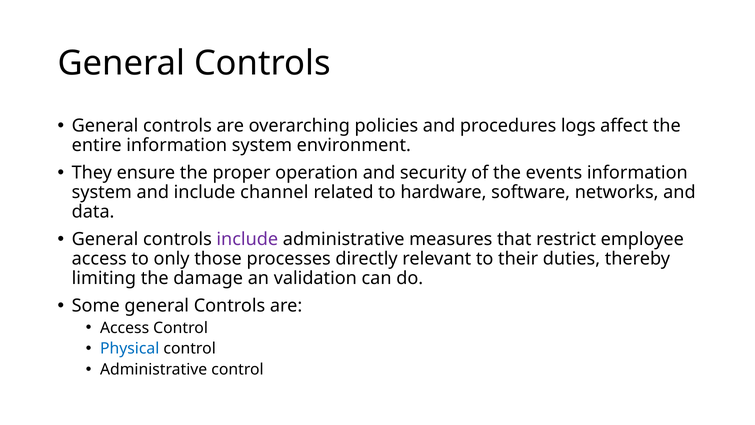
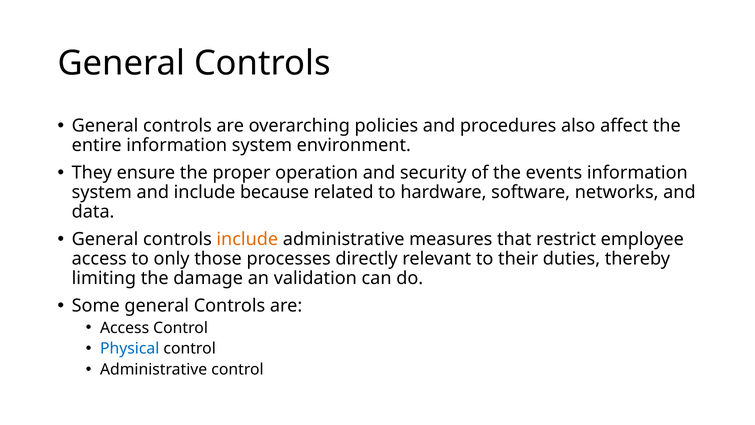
logs: logs -> also (578, 126)
channel: channel -> because (275, 192)
include colour: purple -> orange (247, 239)
